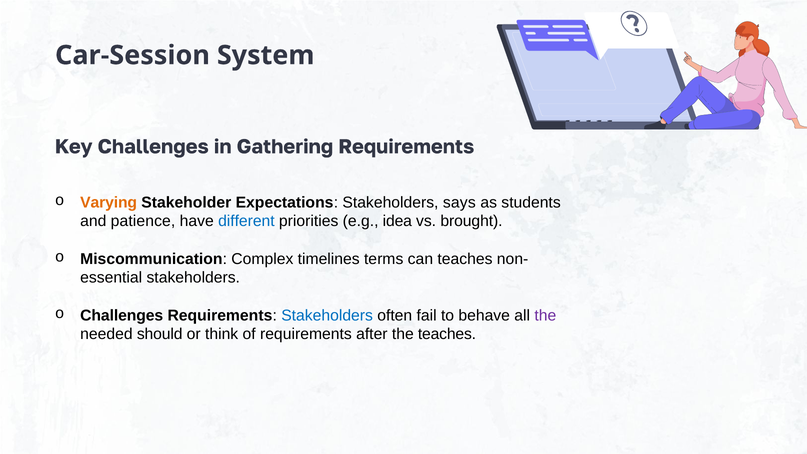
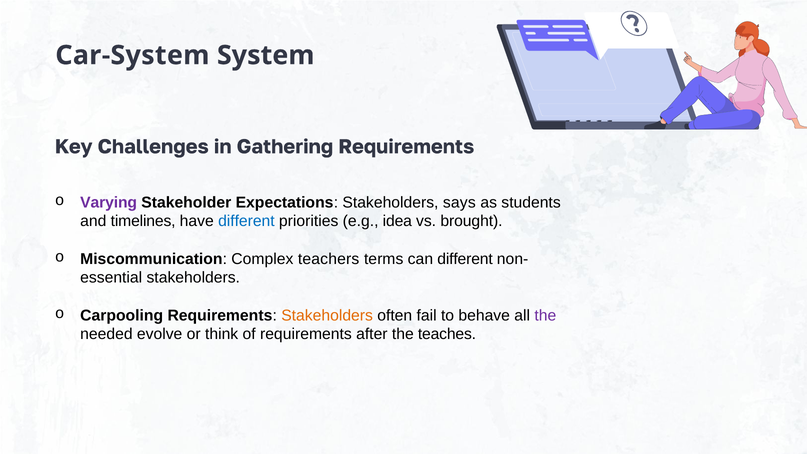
Car-Session: Car-Session -> Car-System (132, 55)
Varying colour: orange -> purple (109, 202)
patience: patience -> timelines (143, 221)
timelines: timelines -> teachers (329, 259)
can teaches: teaches -> different (465, 259)
Challenges: Challenges -> Carpooling (122, 315)
Stakeholders colour: blue -> orange (327, 315)
should: should -> evolve (160, 334)
